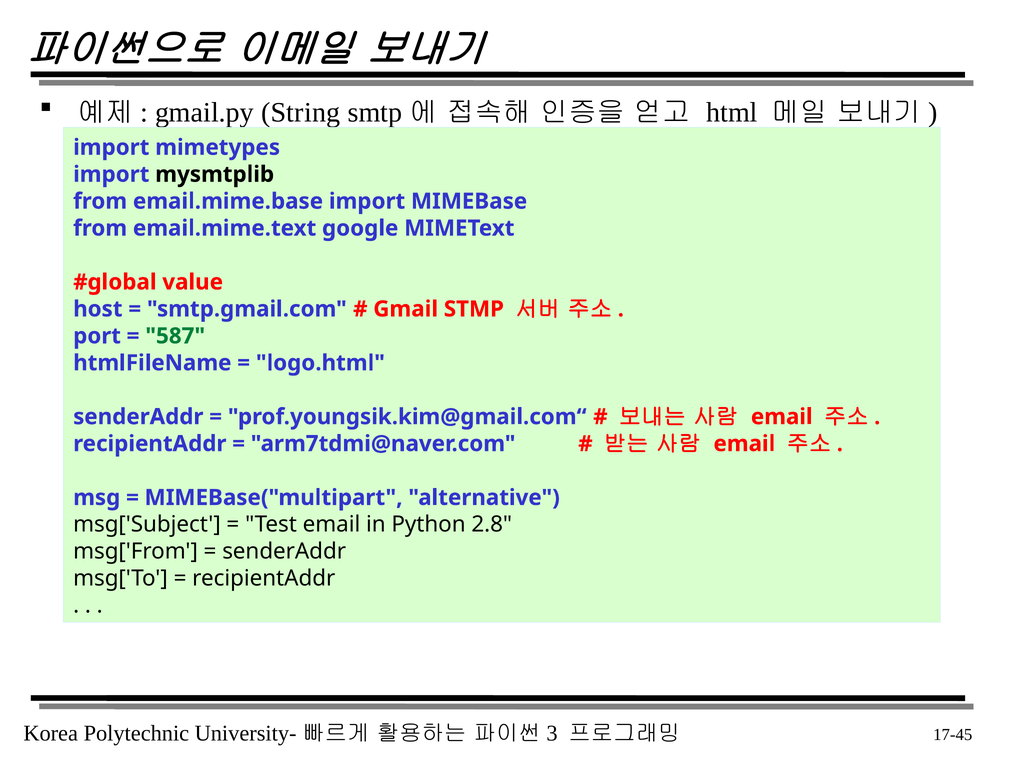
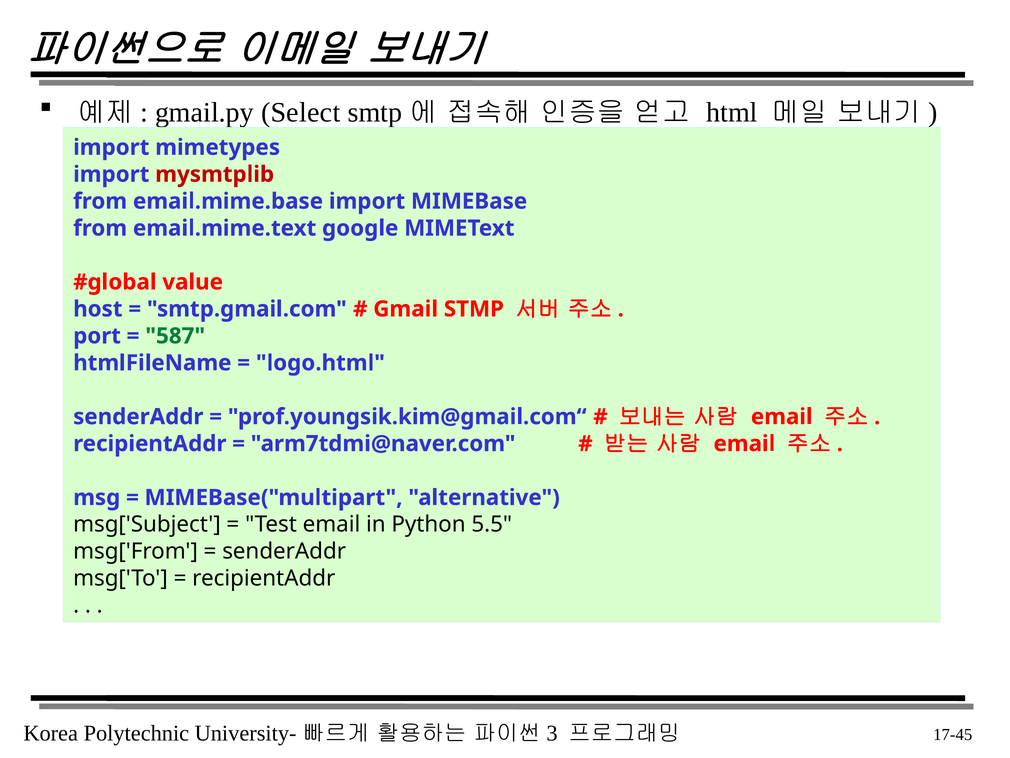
String: String -> Select (301, 112)
mysmtplib colour: black -> red (215, 174)
2.8: 2.8 -> 5.5 (492, 524)
